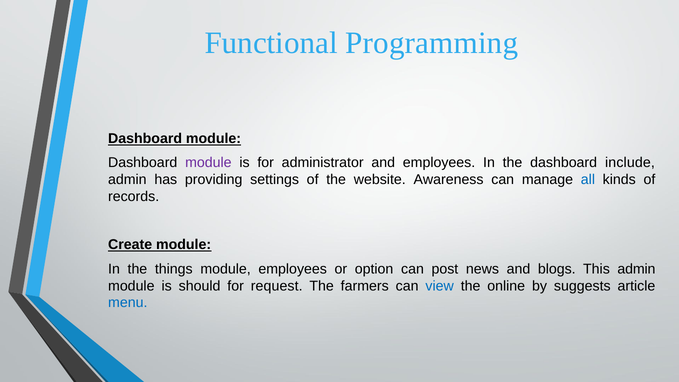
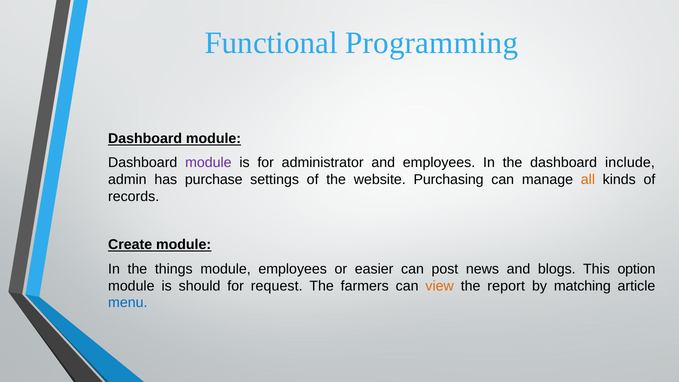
providing: providing -> purchase (214, 180)
Awareness: Awareness -> Purchasing (449, 180)
all colour: blue -> orange (588, 180)
option: option -> easier (374, 269)
This admin: admin -> option (636, 269)
view colour: blue -> orange (440, 286)
online: online -> report (506, 286)
suggests: suggests -> matching (582, 286)
